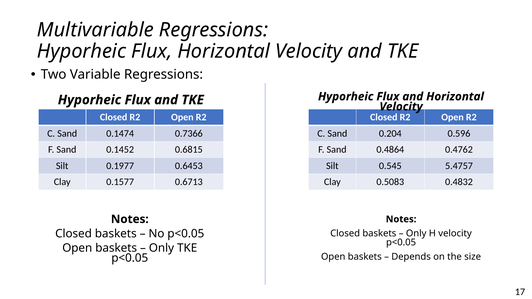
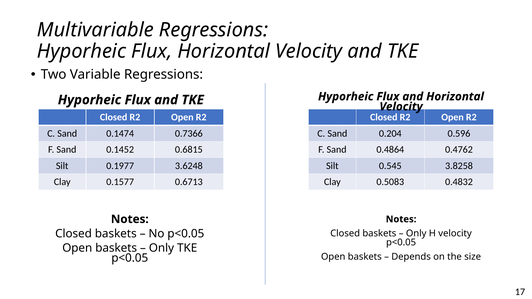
0.6453: 0.6453 -> 3.6248 (189, 166)
5.4757: 5.4757 -> 3.8258 (459, 166)
